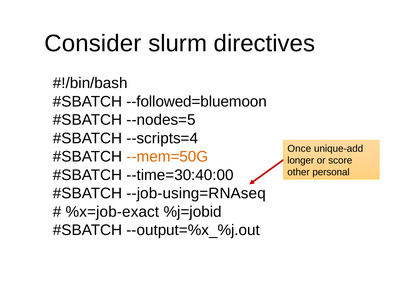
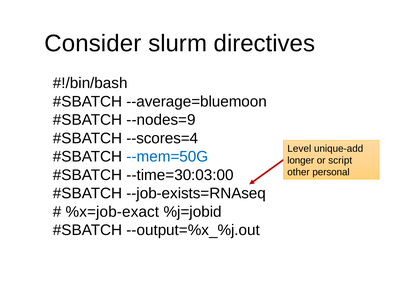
--followed=bluemoon: --followed=bluemoon -> --average=bluemoon (197, 101)
--nodes=5: --nodes=5 -> --nodes=9 (161, 120)
--scripts=4: --scripts=4 -> --scores=4 (162, 138)
Once: Once -> Level (299, 149)
--mem=50G colour: orange -> blue (167, 156)
score: score -> script (340, 160)
--time=30:40:00: --time=30:40:00 -> --time=30:03:00 (180, 175)
--job-using=RNAseq: --job-using=RNAseq -> --job-exists=RNAseq (196, 193)
